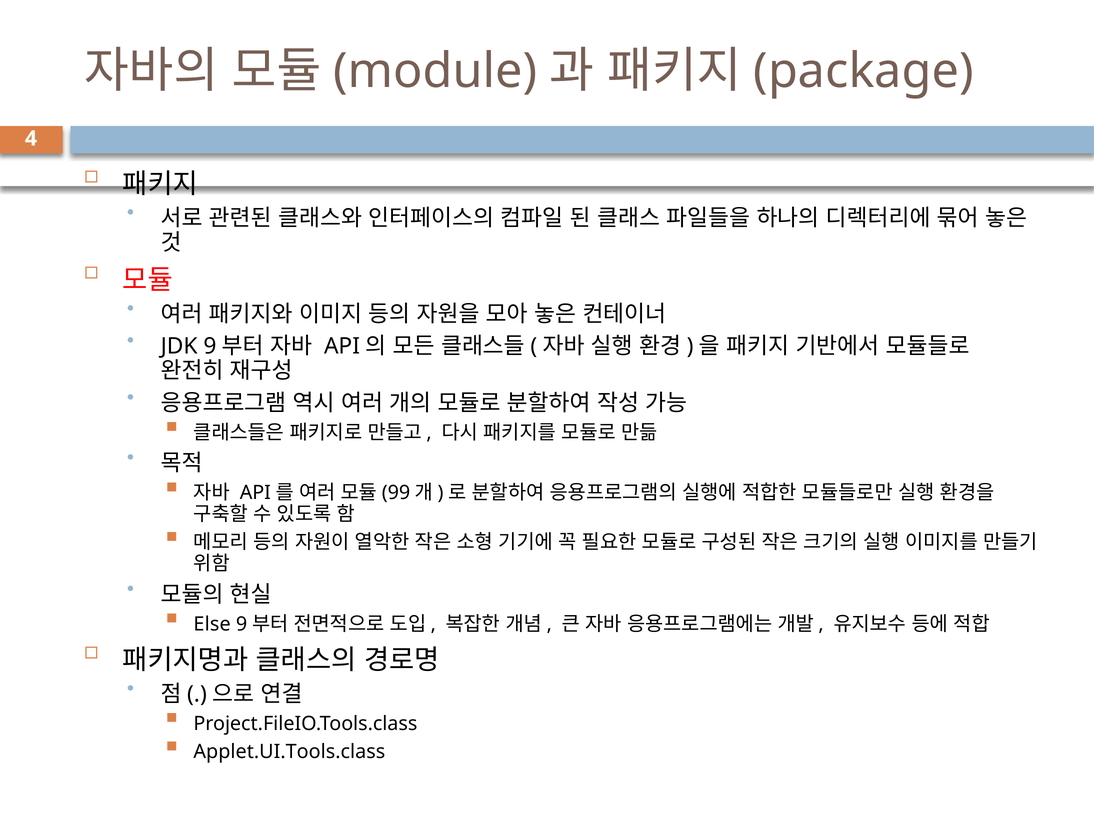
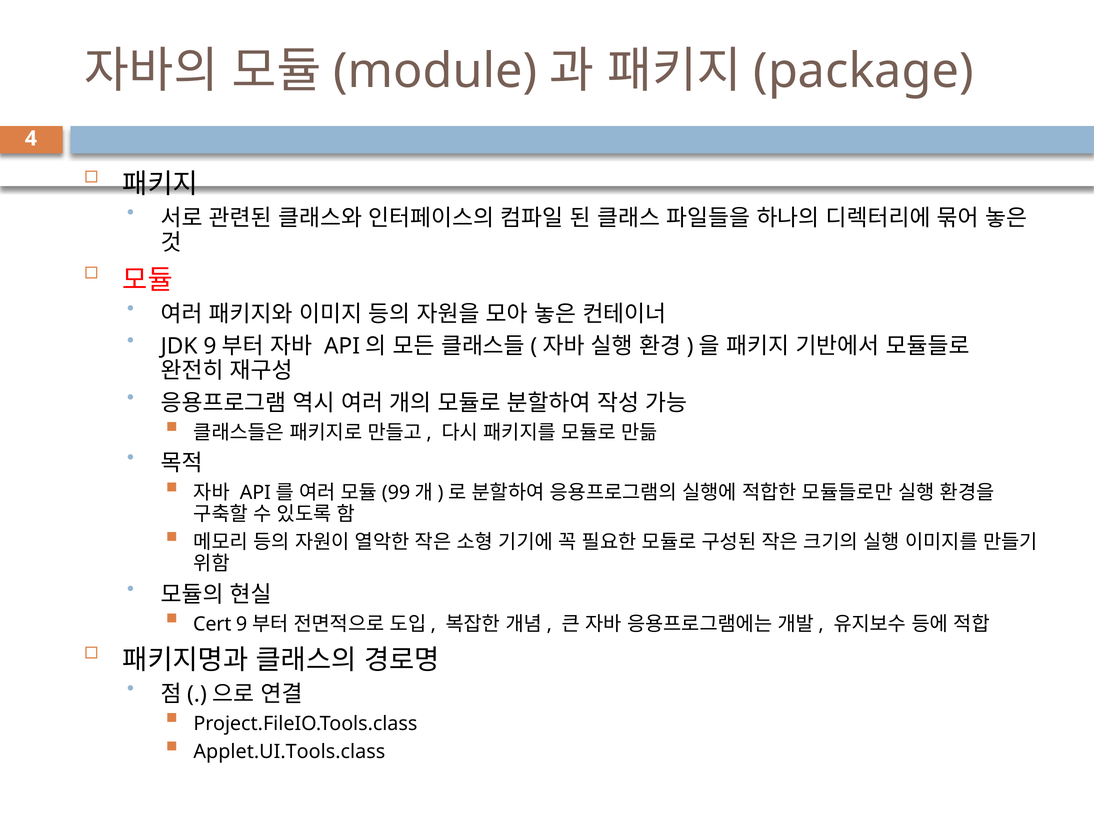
Else: Else -> Cert (212, 624)
